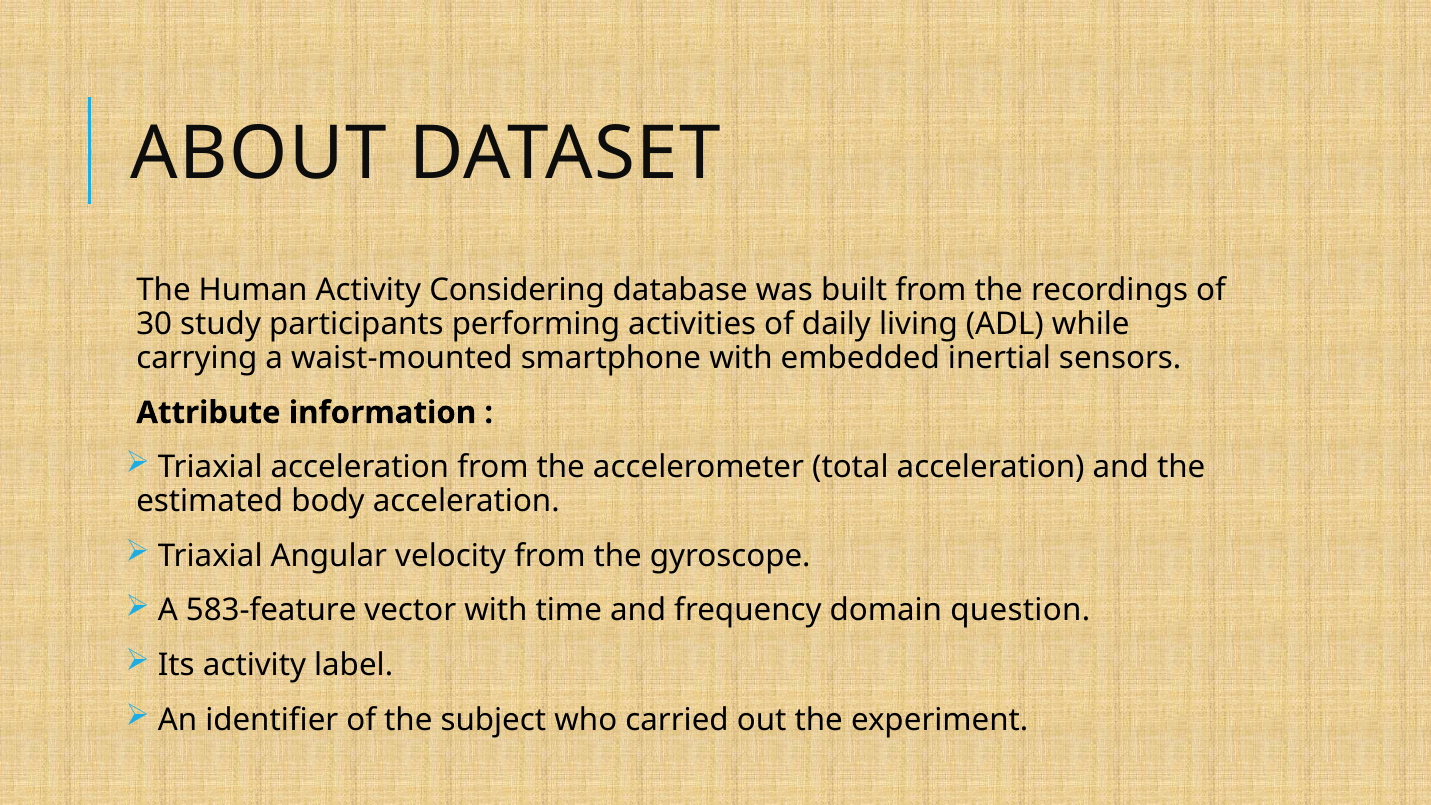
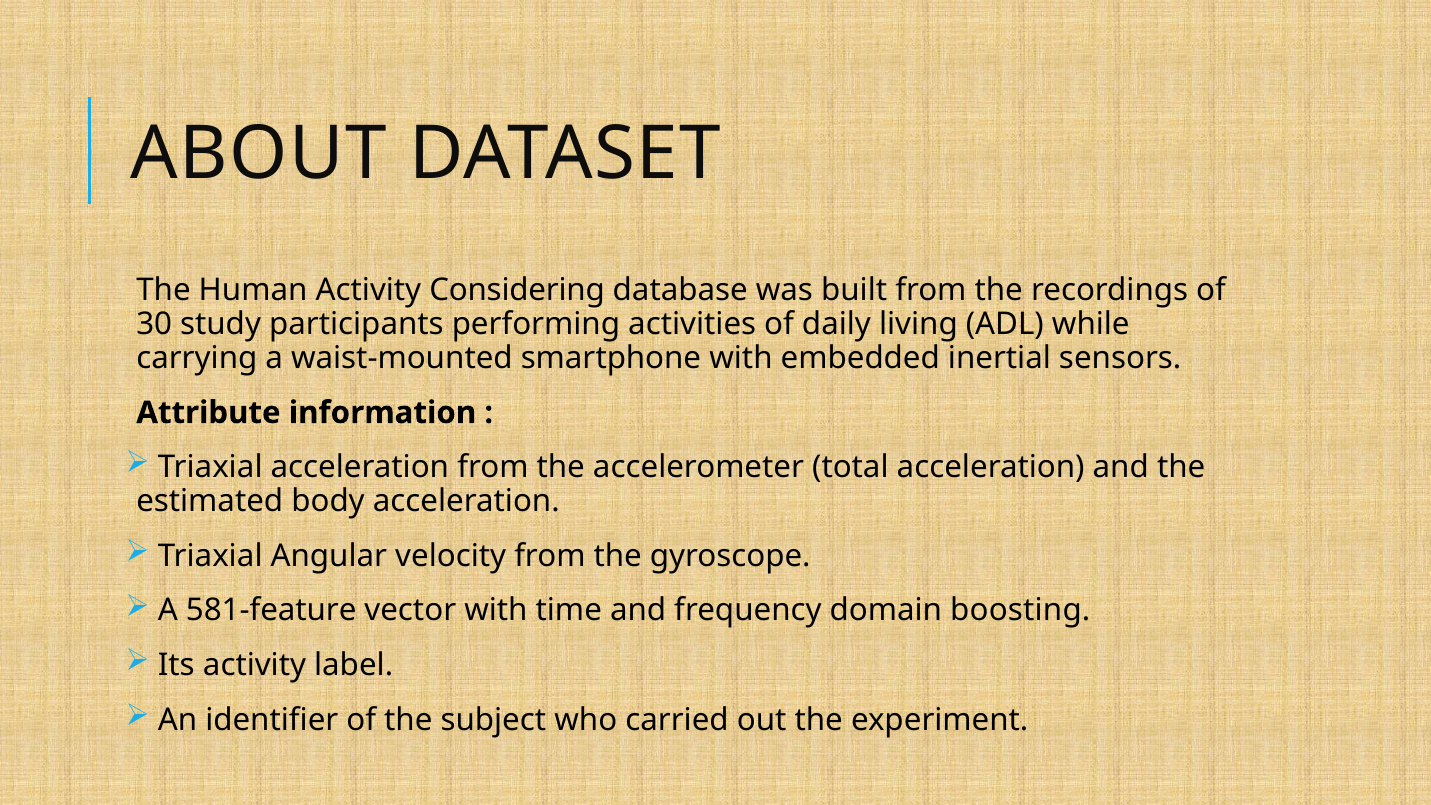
583-feature: 583-feature -> 581-feature (271, 610)
question: question -> boosting (1020, 610)
